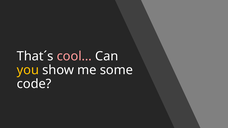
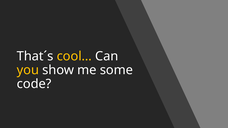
cool… colour: pink -> yellow (74, 56)
